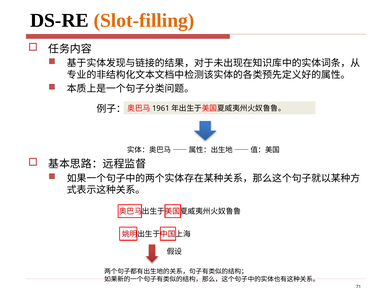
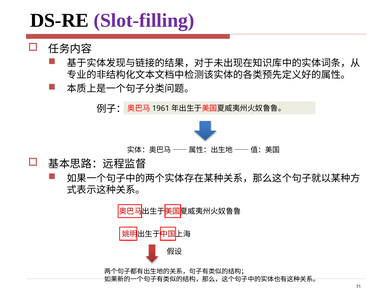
Slot-filling colour: orange -> purple (144, 20)
